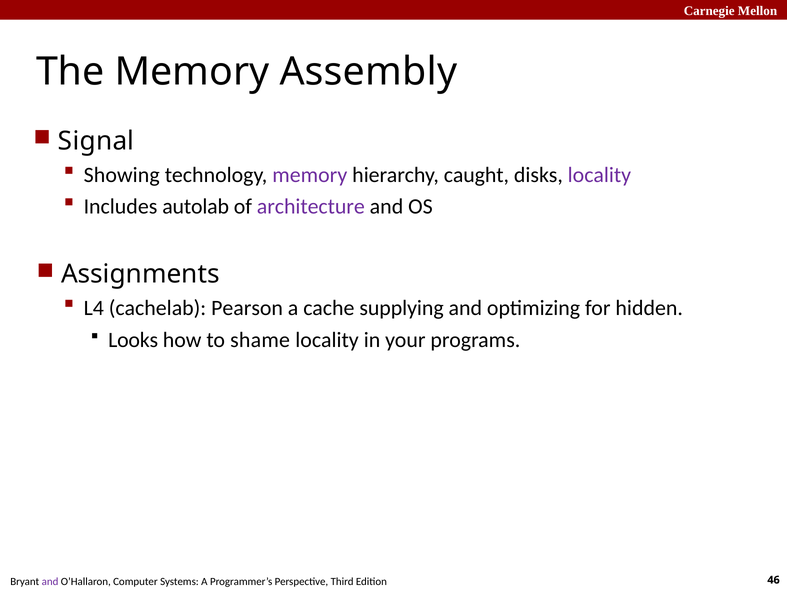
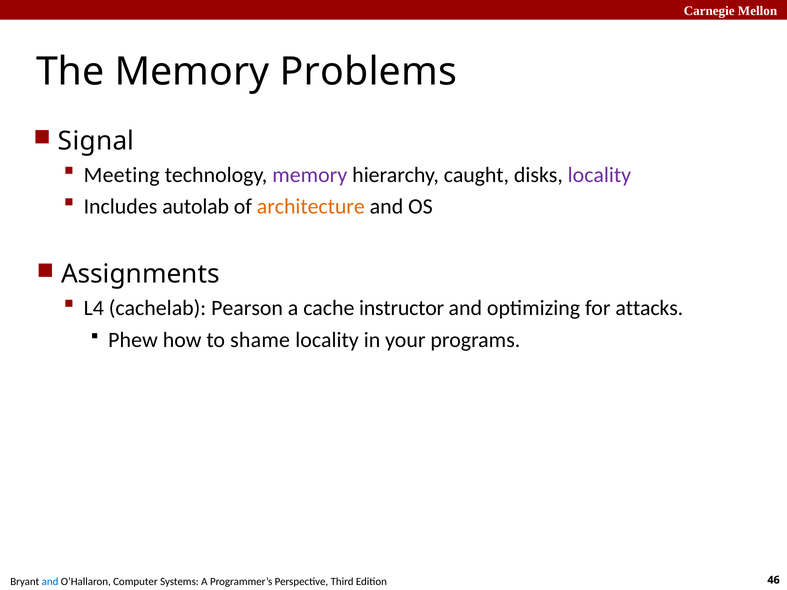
Assembly: Assembly -> Problems (368, 72)
Showing: Showing -> Meeting (122, 175)
architecture colour: purple -> orange (311, 207)
supplying: supplying -> instructor (402, 308)
hidden: hidden -> attacks (649, 308)
Looks: Looks -> Phew (133, 340)
and colour: purple -> blue (50, 582)
